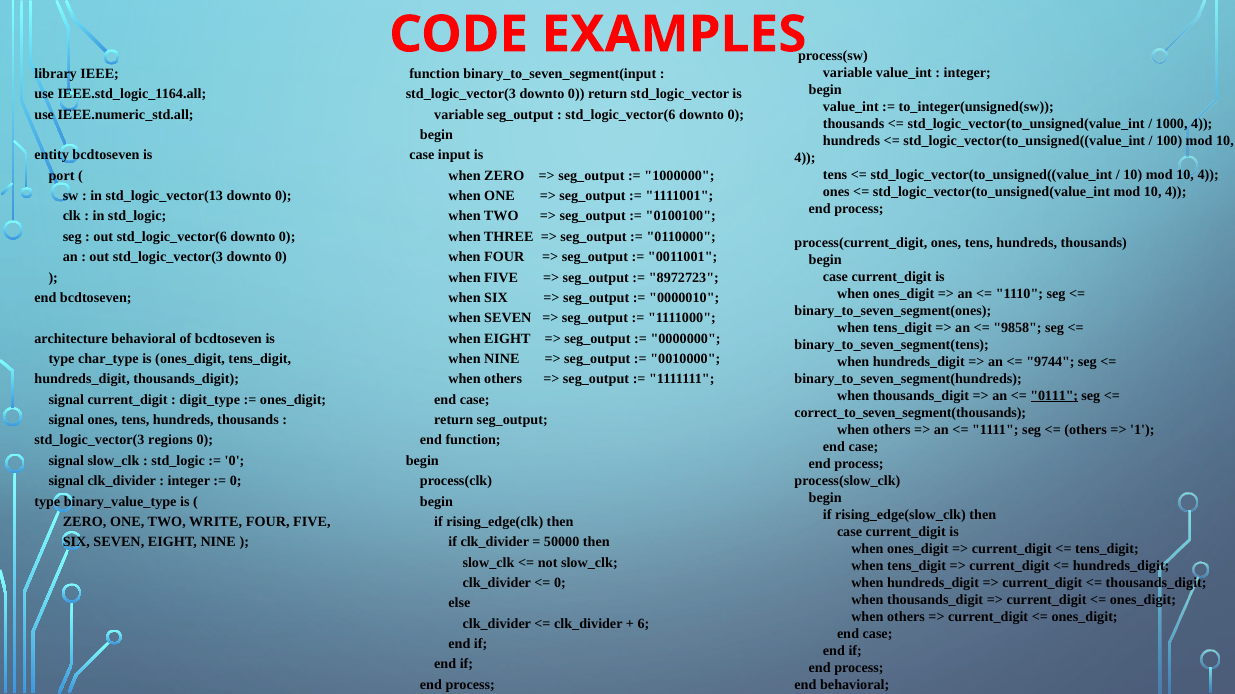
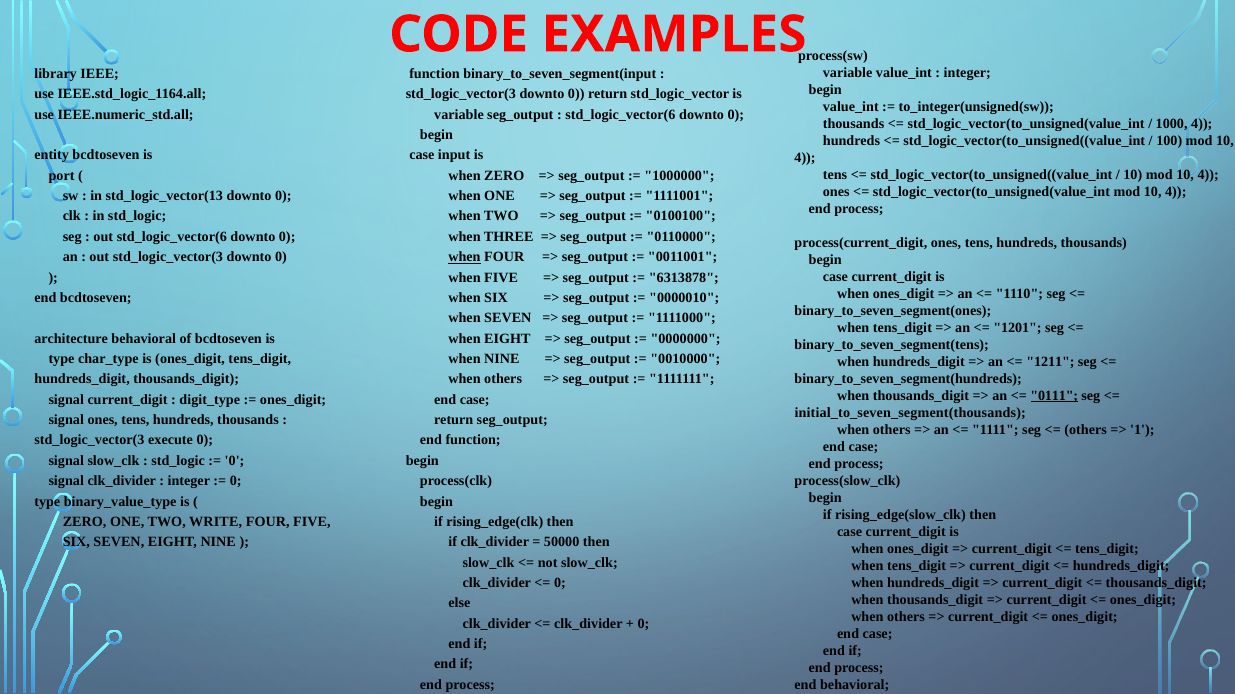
when underline: none -> present (465, 257)
8972723: 8972723 -> 6313878 (684, 278)
9858: 9858 -> 1201 (1017, 328)
9744: 9744 -> 1211 (1050, 362)
correct_to_seven_segment(thousands: correct_to_seven_segment(thousands -> initial_to_seven_segment(thousands (910, 413)
regions: regions -> execute (171, 441)
6: 6 -> 0 (643, 624)
